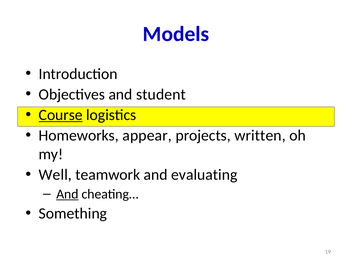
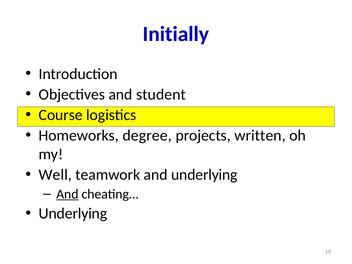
Models: Models -> Initially (176, 34)
Course underline: present -> none (61, 115)
appear: appear -> degree (147, 135)
and evaluating: evaluating -> underlying (204, 175)
Something: Something -> Underlying (73, 214)
